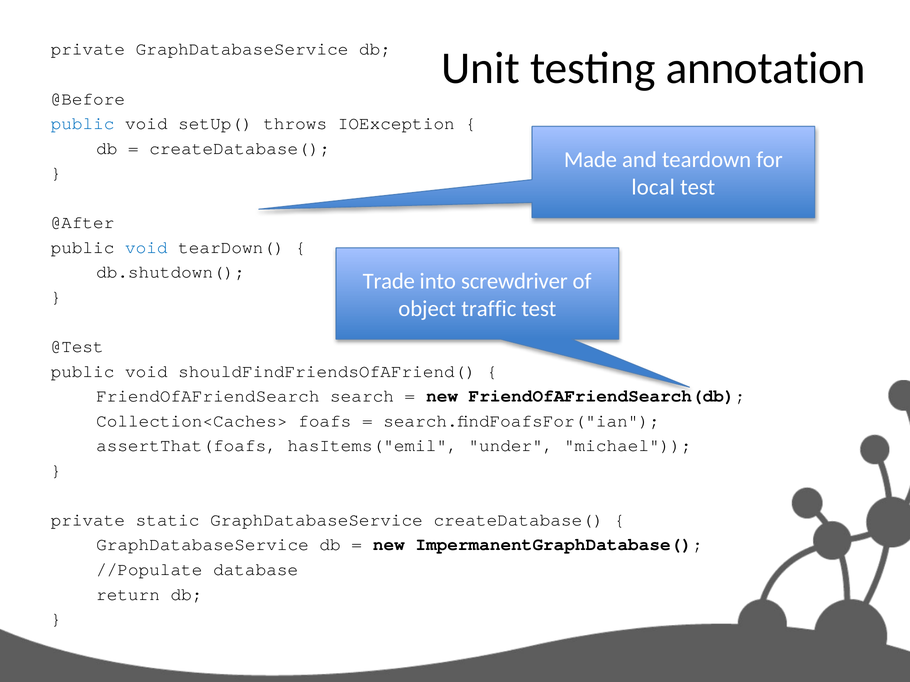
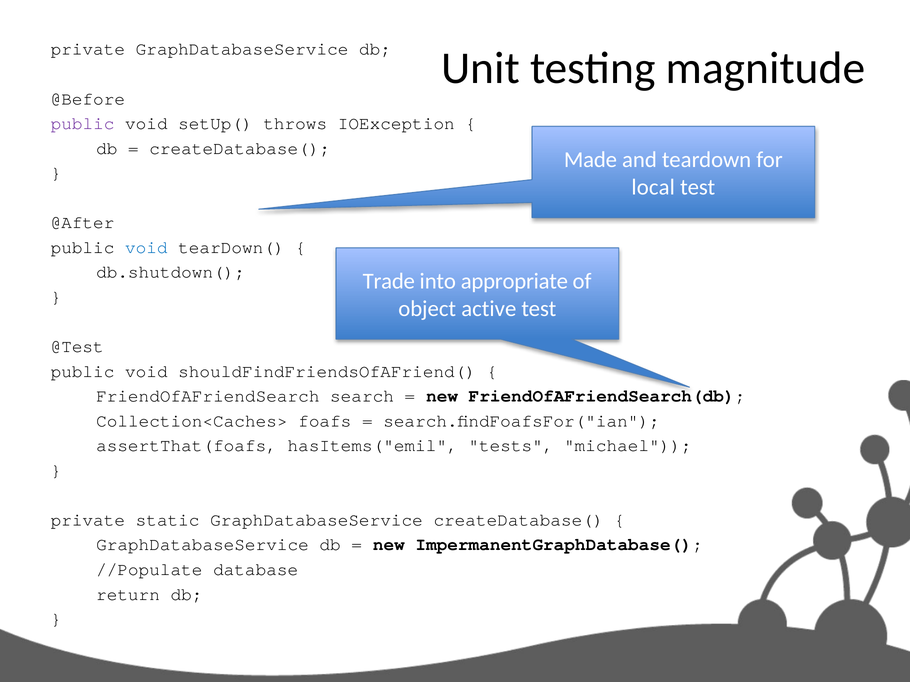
annotation: annotation -> magnitude (766, 68)
public colour: blue -> purple (83, 124)
screwdriver: screwdriver -> appropriate (514, 282)
traffic: traffic -> active (489, 309)
under: under -> tests (511, 446)
